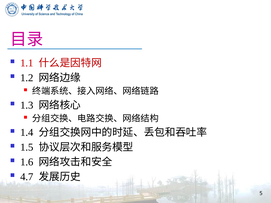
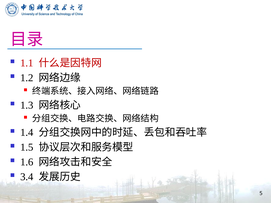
4.7: 4.7 -> 3.4 (27, 177)
